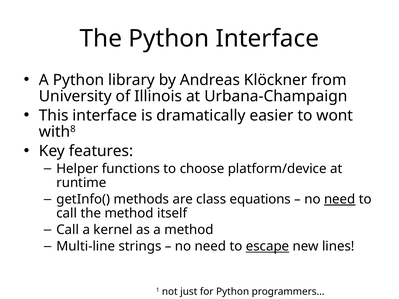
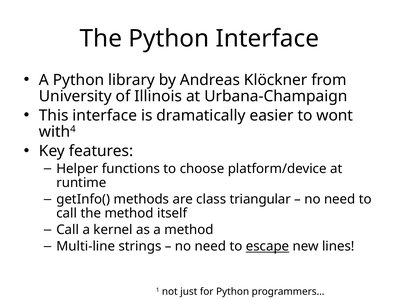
8: 8 -> 4 (73, 129)
equations: equations -> triangular (260, 199)
need underline: present -> none (340, 199)
